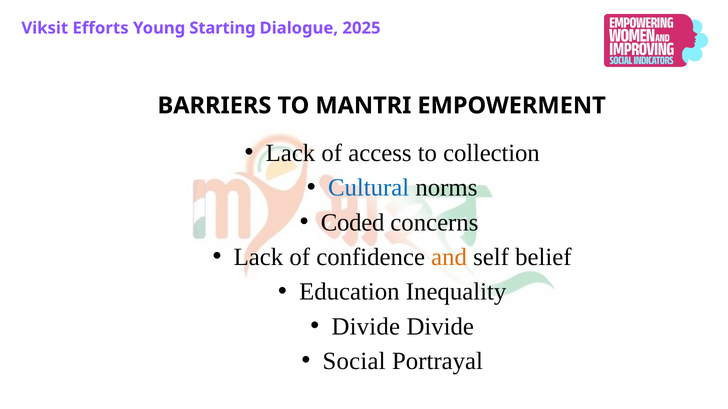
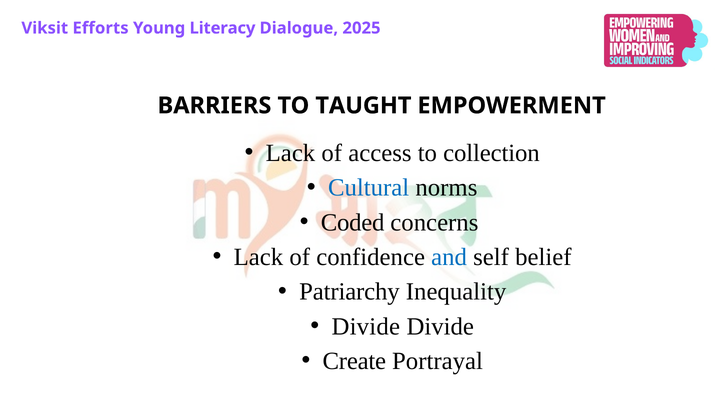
Starting: Starting -> Literacy (222, 28)
MANTRI: MANTRI -> TAUGHT (363, 106)
and colour: orange -> blue (449, 257)
Education: Education -> Patriarchy (349, 292)
Social: Social -> Create (354, 362)
